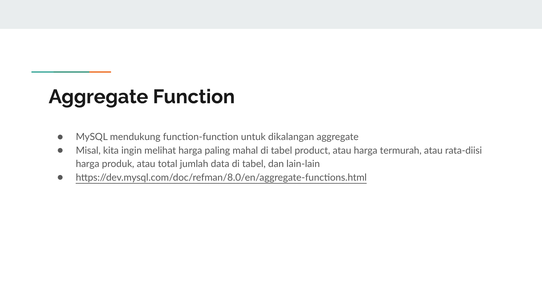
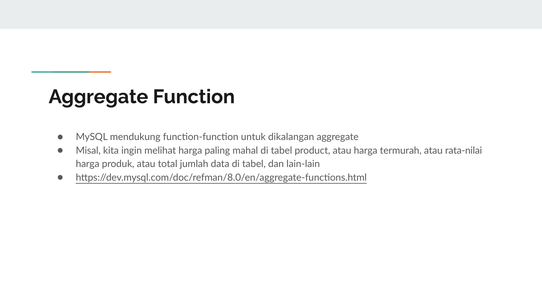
rata-diisi: rata-diisi -> rata-nilai (464, 150)
